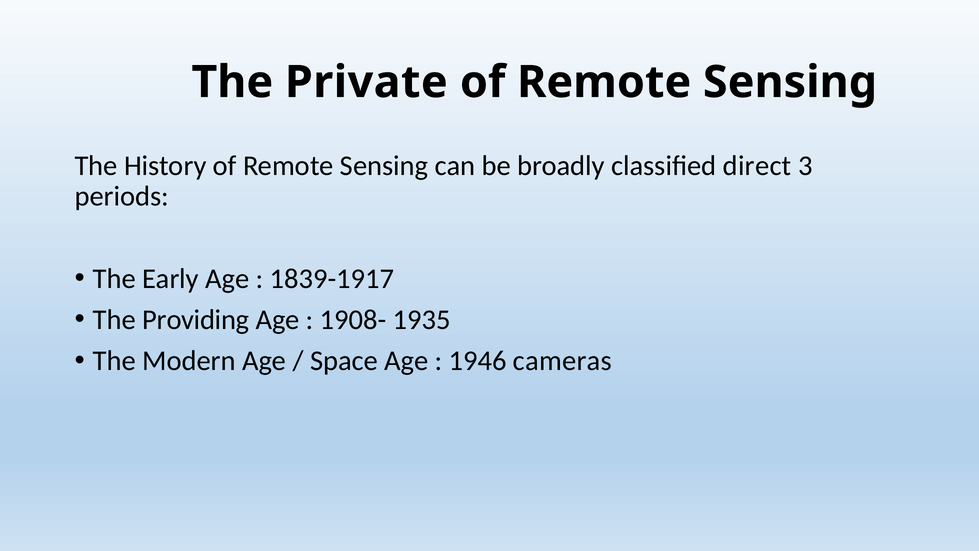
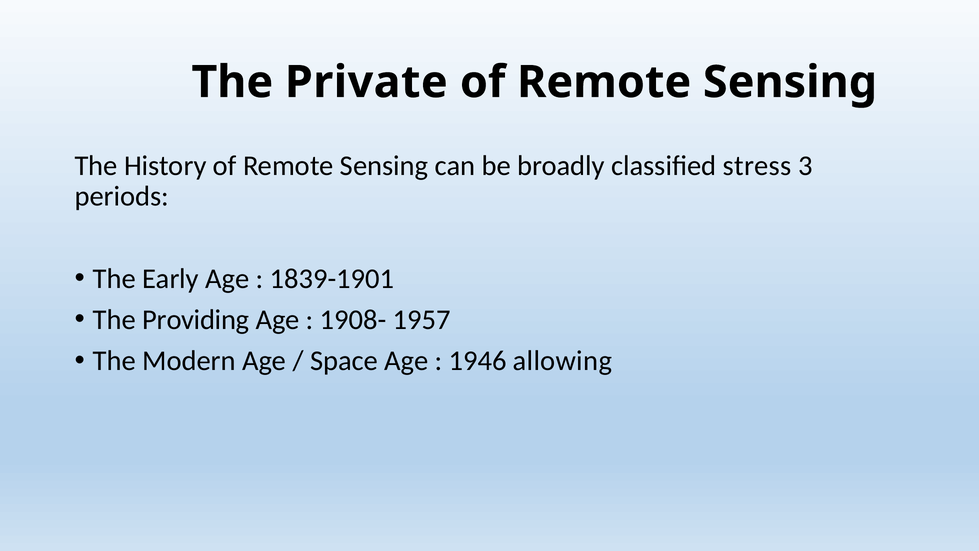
direct: direct -> stress (757, 166)
1839-1917: 1839-1917 -> 1839-1901 (332, 278)
1935: 1935 -> 1957 (422, 320)
cameras: cameras -> allowing (562, 361)
